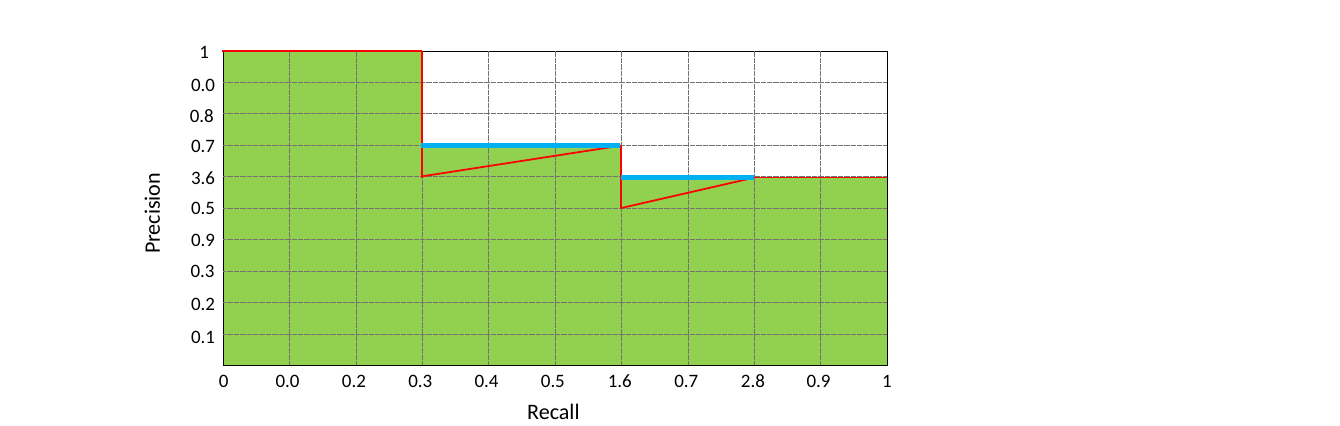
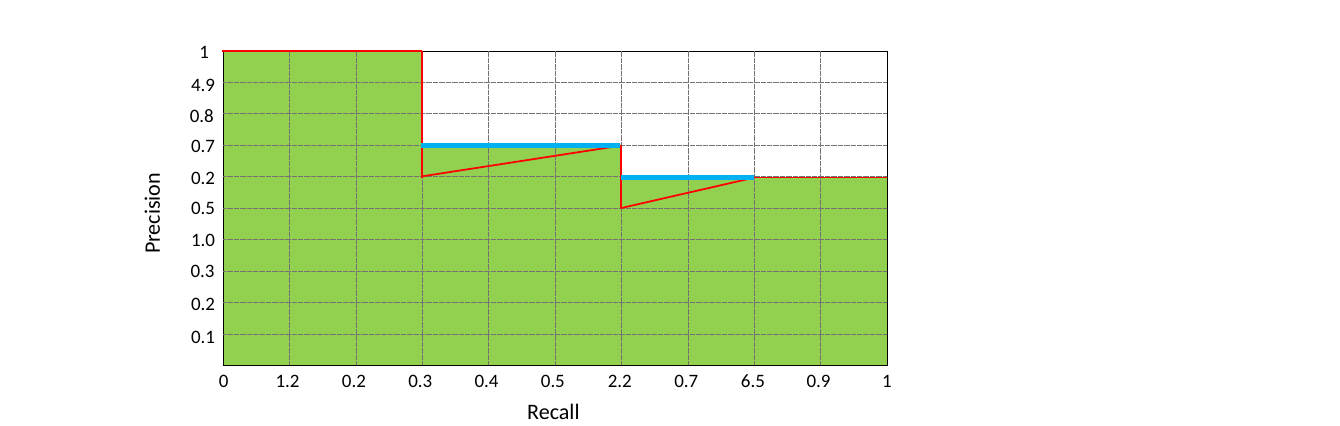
0.0: 0.0 -> 4.9 (203, 85)
3.6: 3.6 -> 0.2 (203, 179)
0.9: 0.9 -> 1.0 (203, 240)
0 0.0: 0.0 -> 1.2 (288, 381)
1.6: 1.6 -> 2.2 (620, 381)
2.8: 2.8 -> 6.5 (753, 381)
